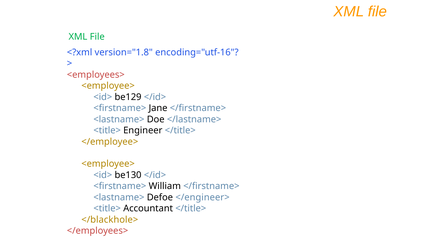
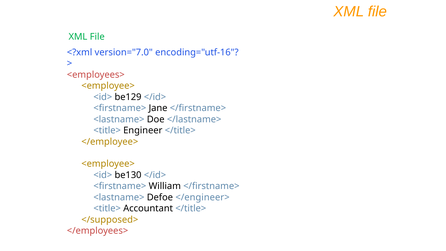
version="1.8: version="1.8 -> version="7.0 (124, 52)
</blackhole>: </blackhole> -> </supposed> (110, 220)
